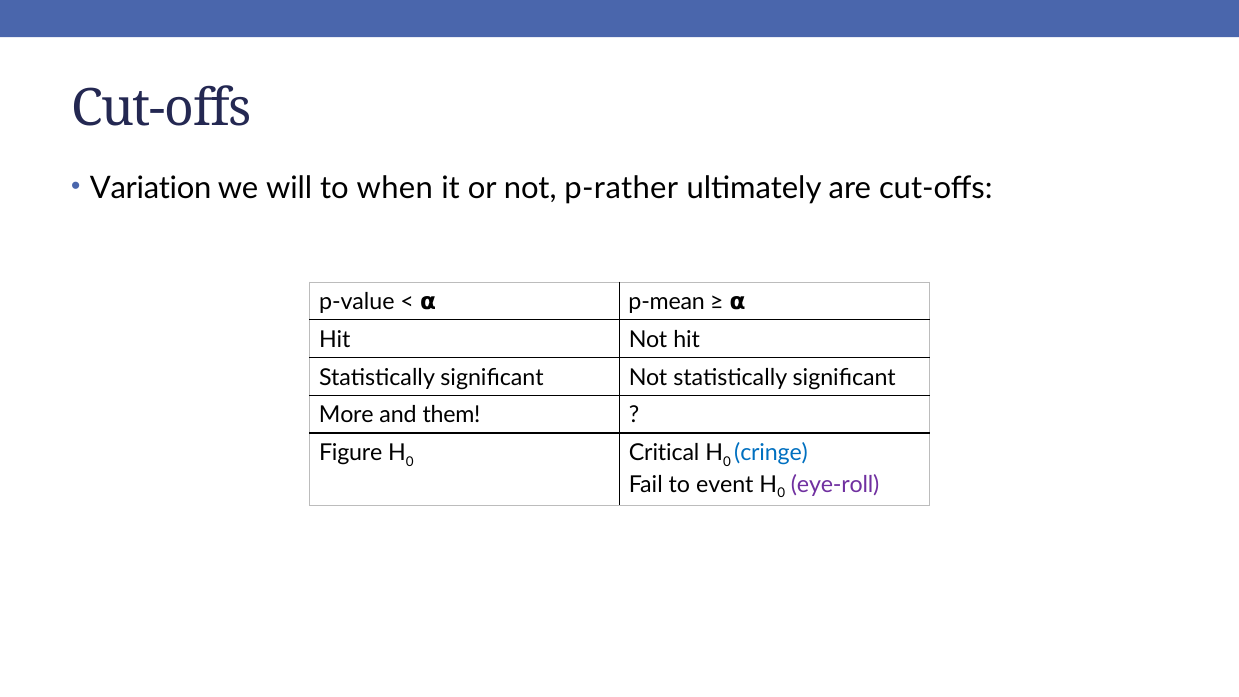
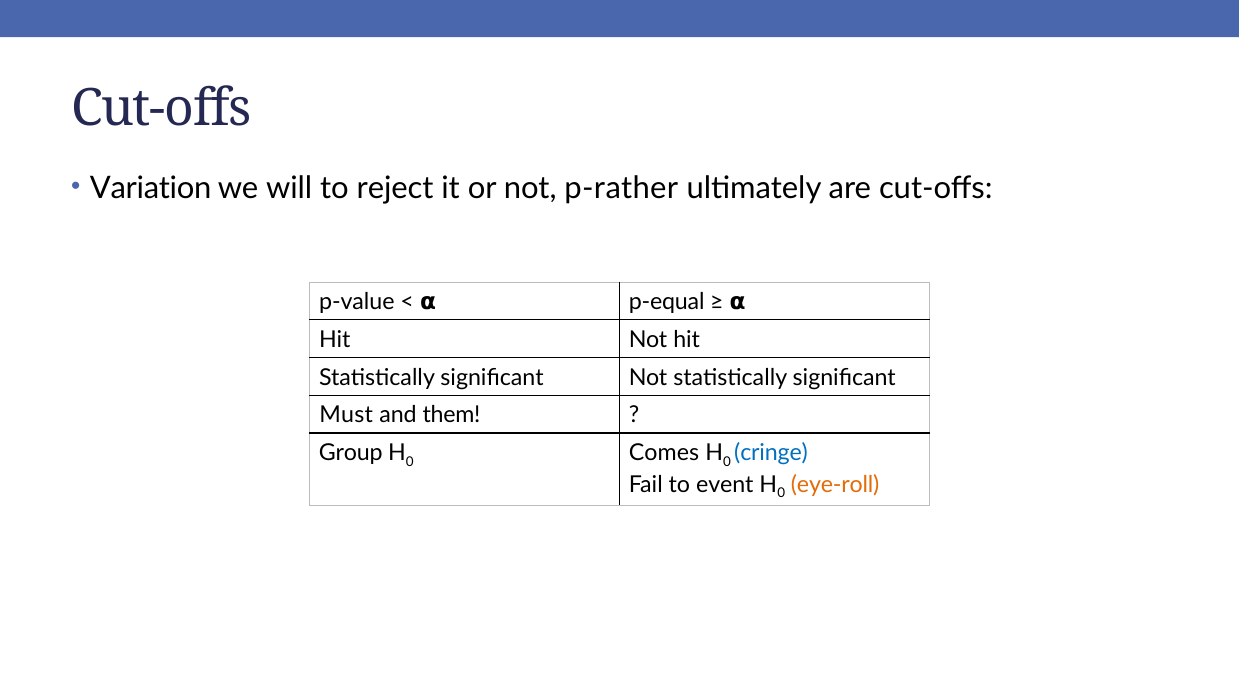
when: when -> reject (395, 188)
p-mean: p-mean -> p-equal (667, 302)
More: More -> Must (346, 415)
Figure: Figure -> Group (351, 453)
Critical: Critical -> Comes (664, 453)
eye-roll colour: purple -> orange (835, 484)
